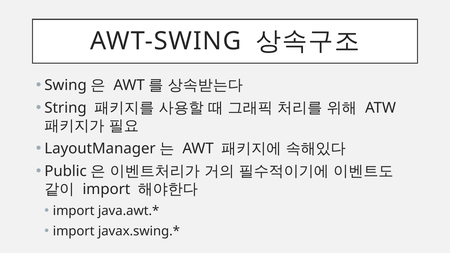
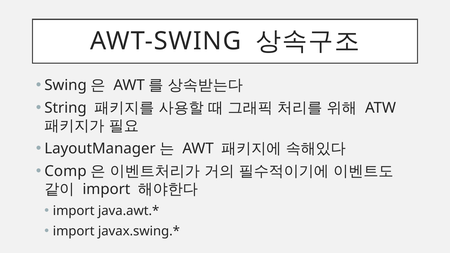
Public: Public -> Comp (65, 171)
